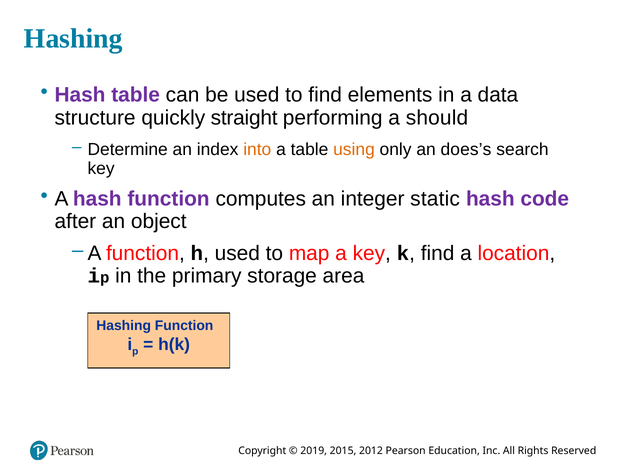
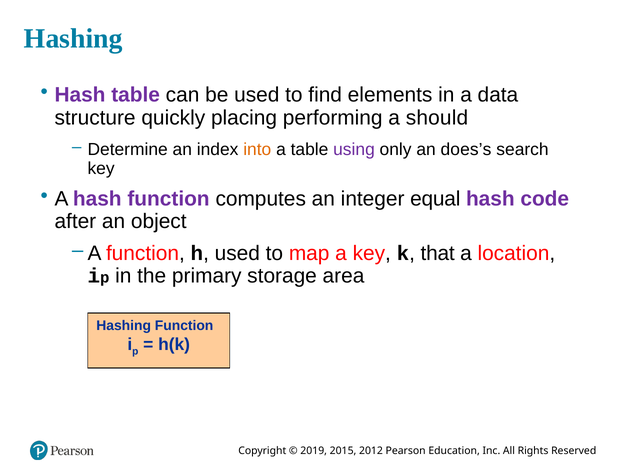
straight: straight -> placing (244, 118)
using colour: orange -> purple (354, 149)
static: static -> equal (435, 199)
find: find -> that (438, 253)
